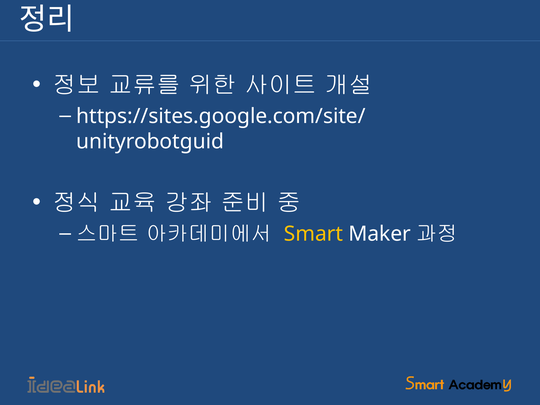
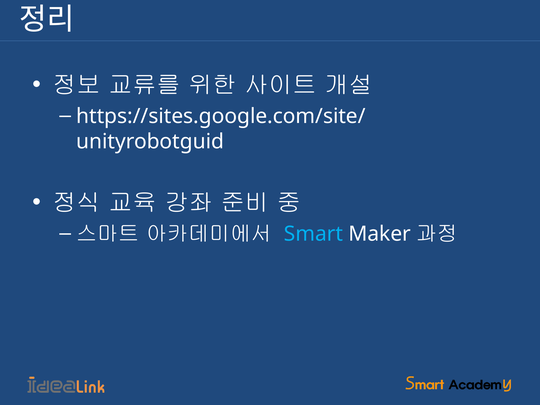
Smart colour: yellow -> light blue (314, 234)
